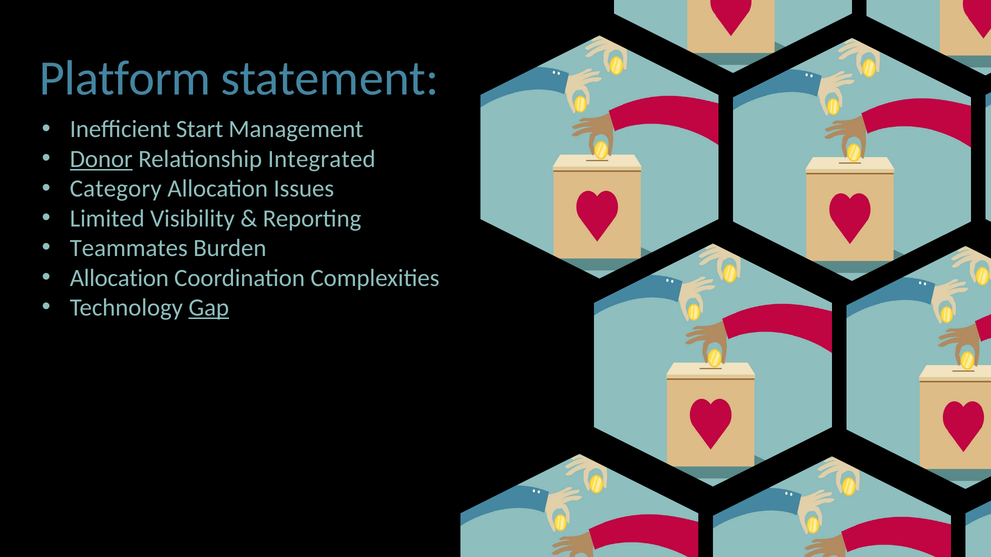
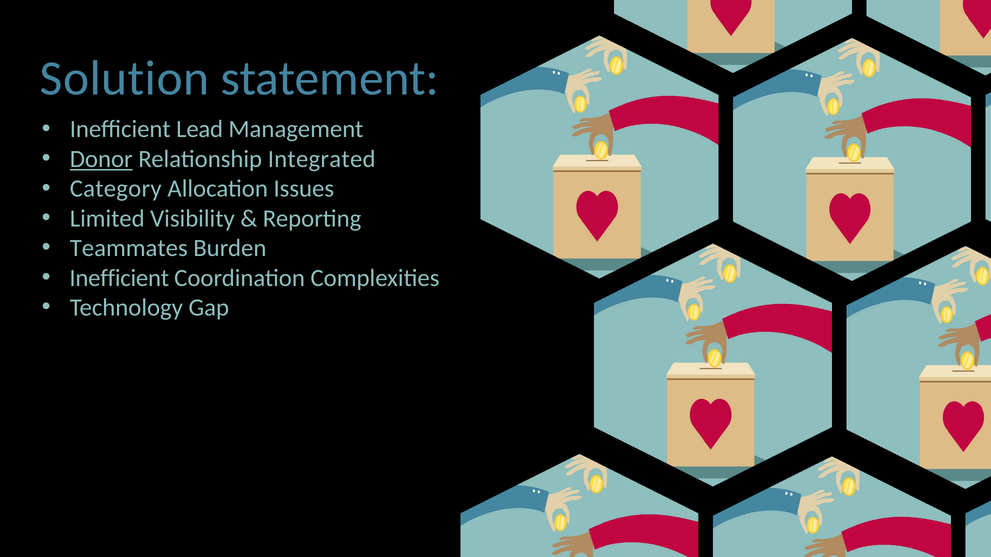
Platform: Platform -> Solution (124, 78)
Start: Start -> Lead (200, 129)
Allocation: Allocation -> Inefficient (119, 278)
Gap underline: present -> none (209, 308)
